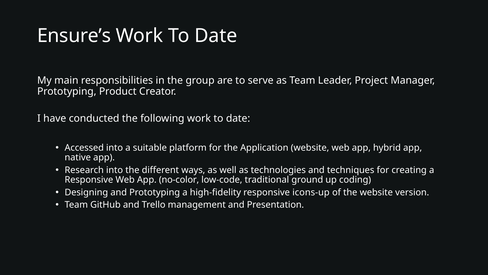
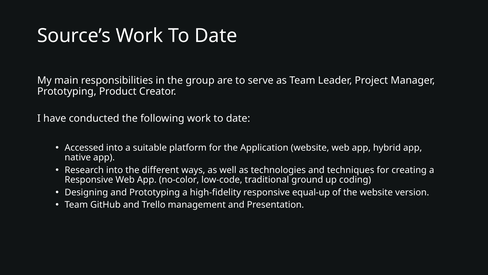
Ensure’s: Ensure’s -> Source’s (74, 36)
icons-up: icons-up -> equal-up (311, 192)
